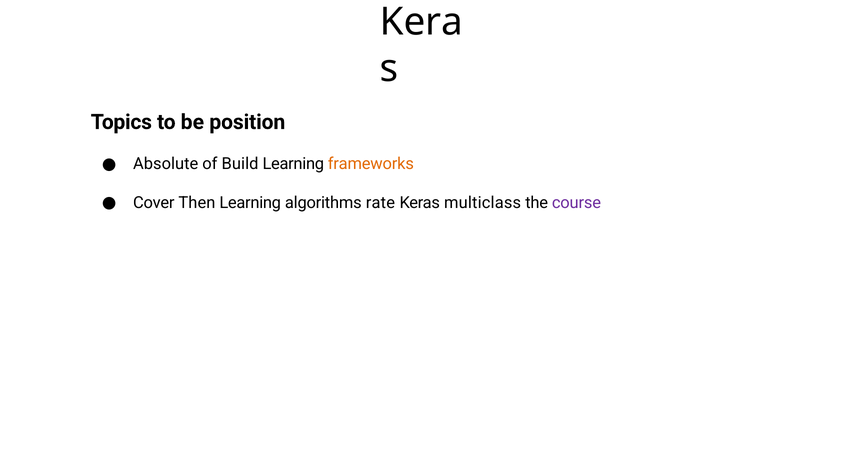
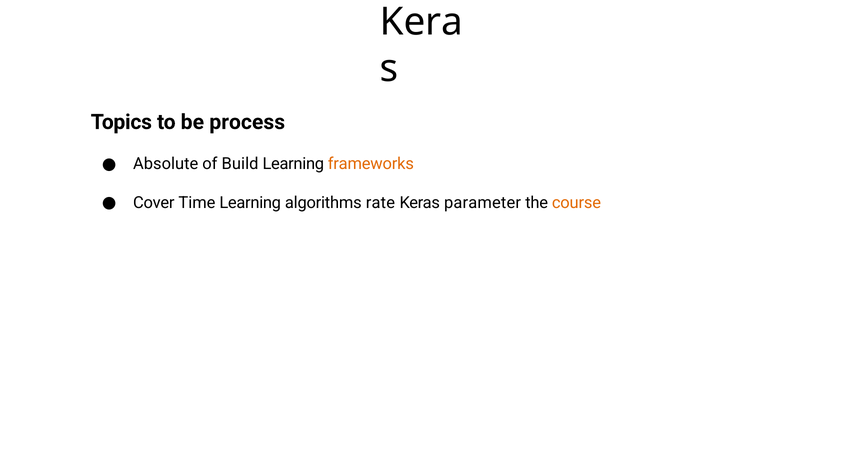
position: position -> process (247, 122)
Then: Then -> Time (197, 203)
multiclass: multiclass -> parameter (483, 203)
course colour: purple -> orange (576, 203)
